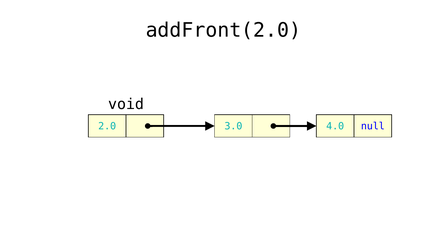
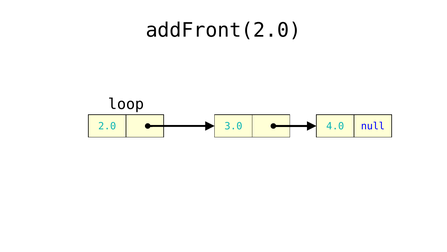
void: void -> loop (126, 104)
